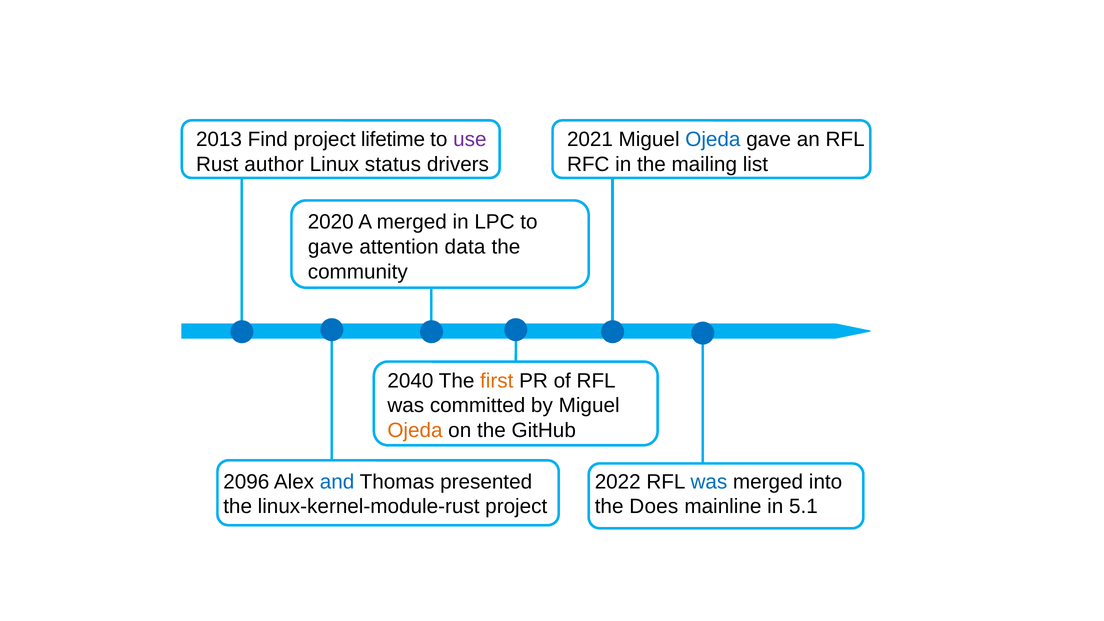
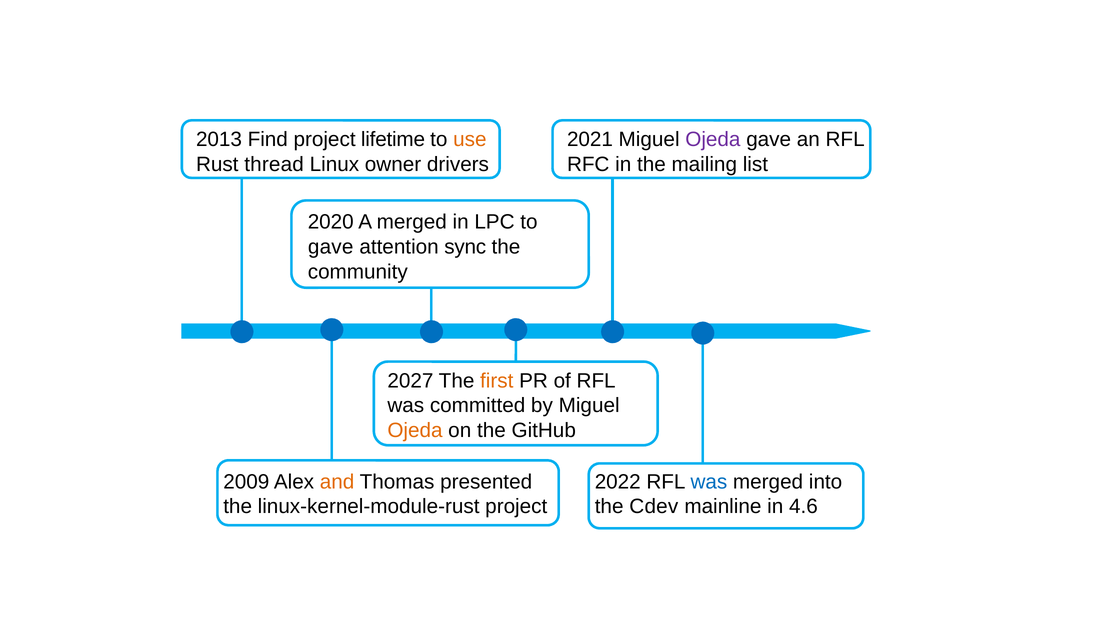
use colour: purple -> orange (470, 139)
Ojeda colour: blue -> purple (713, 139)
author: author -> thread (274, 164)
status: status -> owner (393, 164)
data: data -> sync (465, 247)
2040: 2040 -> 2027 (410, 381)
2096: 2096 -> 2009 (246, 482)
and colour: blue -> orange (337, 482)
Does: Does -> Cdev (654, 507)
5.1: 5.1 -> 4.6 (803, 507)
